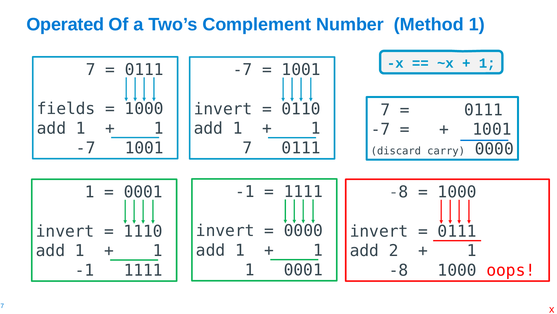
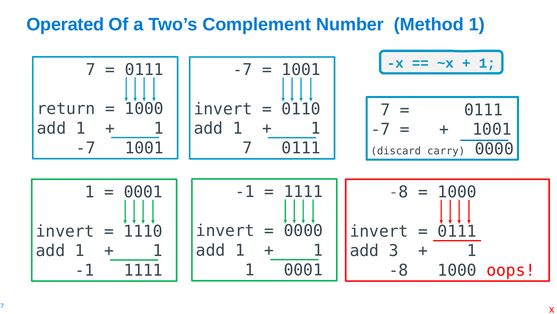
fields: fields -> return (66, 109)
2: 2 -> 3 (394, 250)
